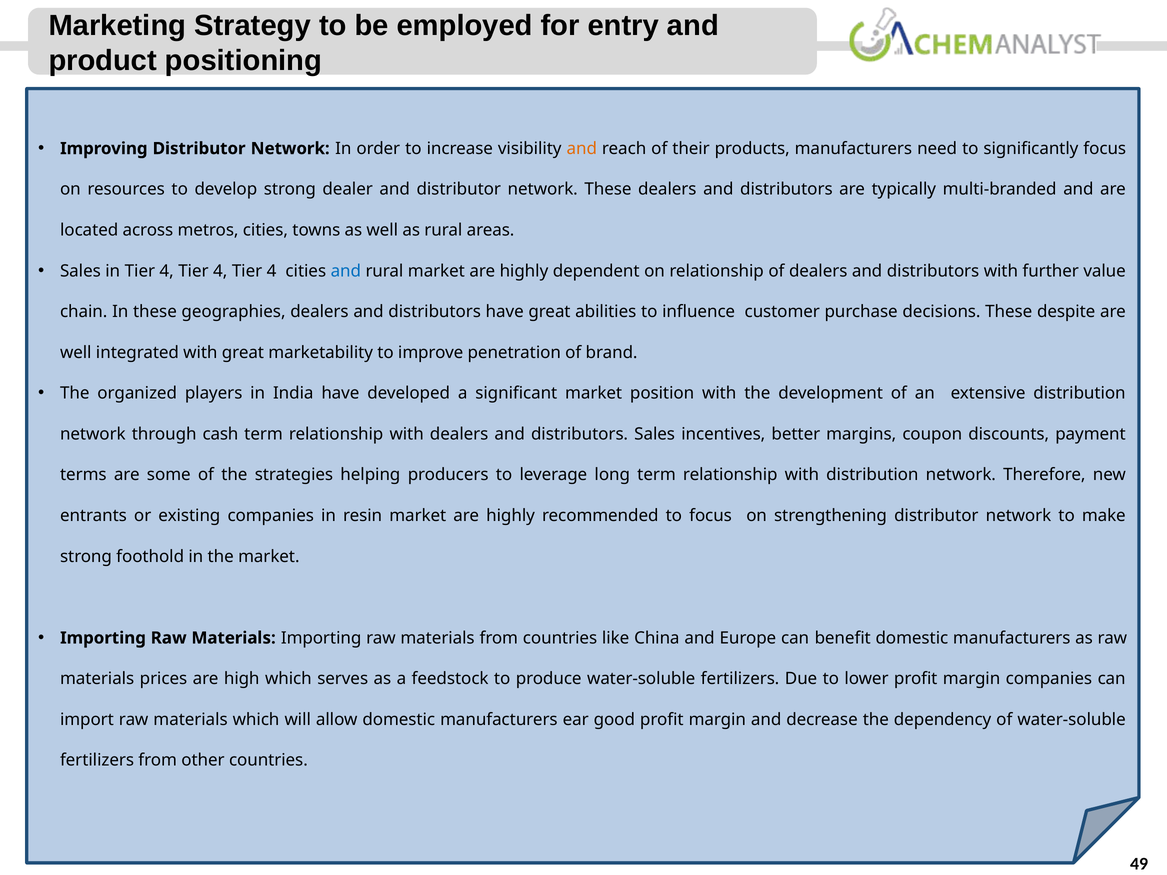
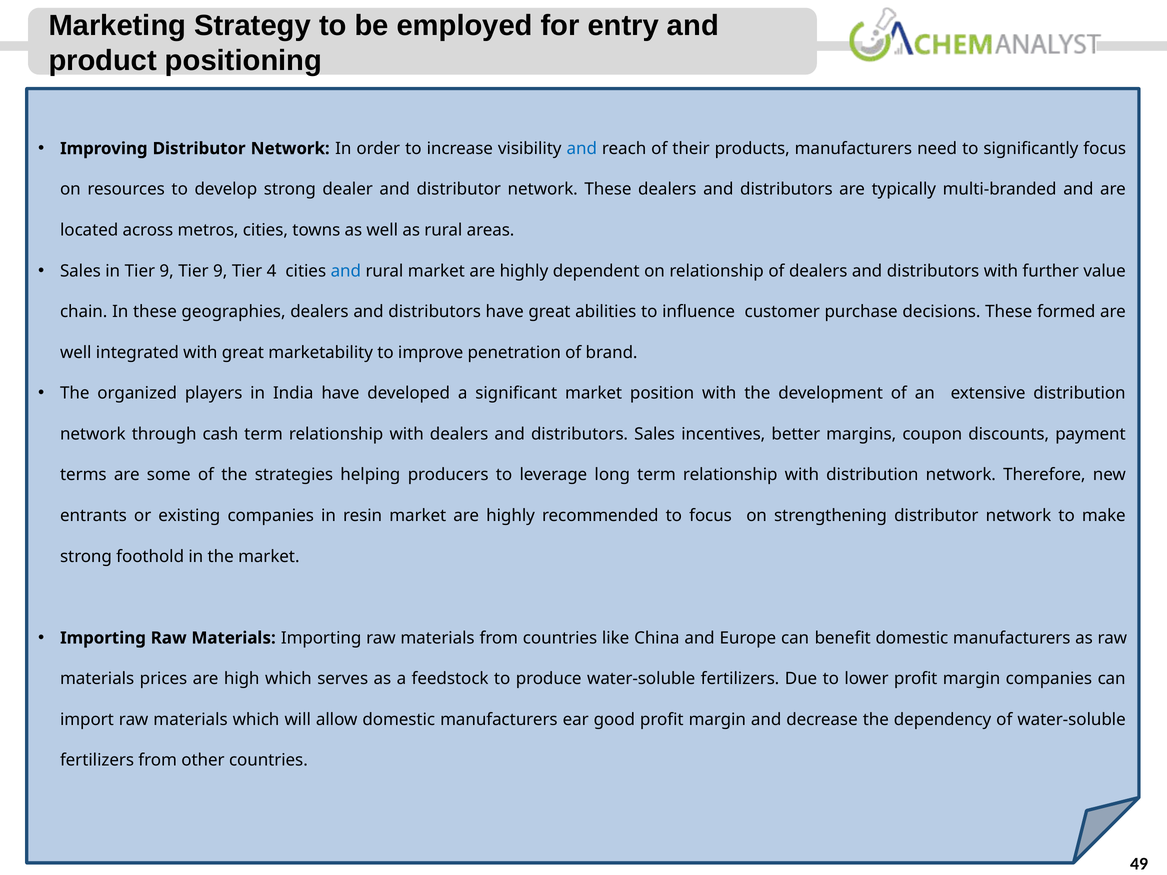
and colour: orange -> blue (582, 149)
in Tier 4: 4 -> 9 (167, 271)
4: 4 -> 9 (220, 271)
despite: despite -> formed (1066, 312)
